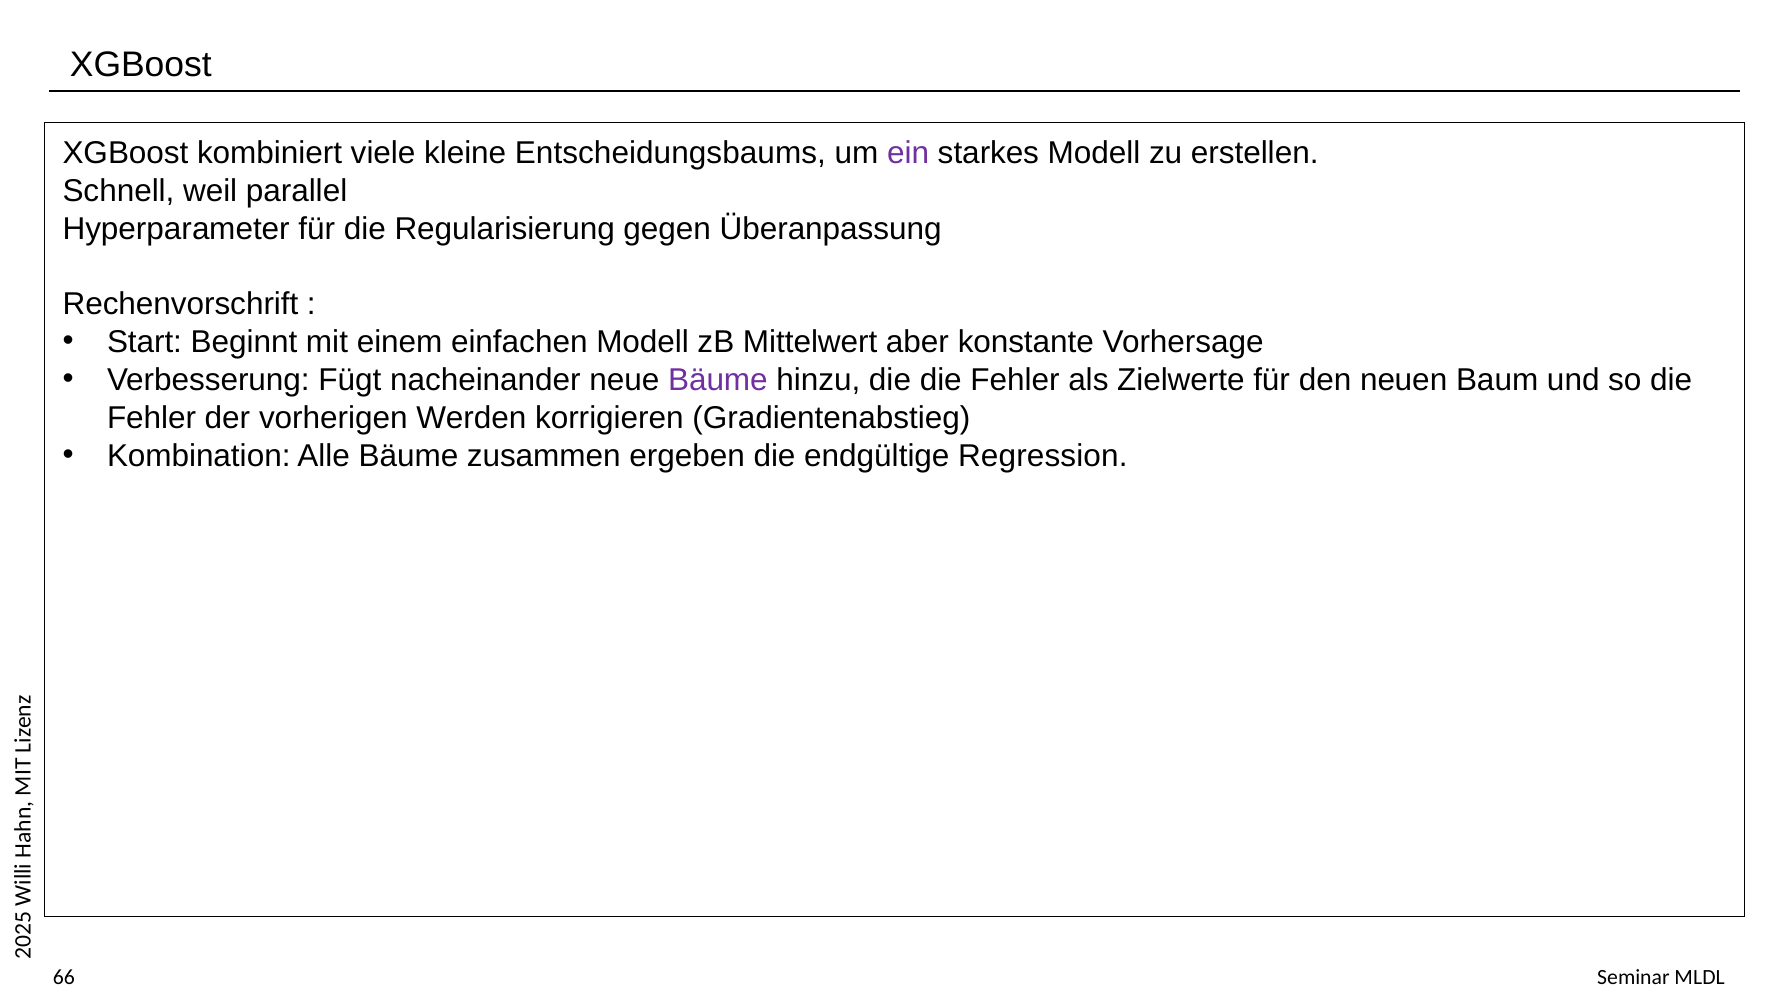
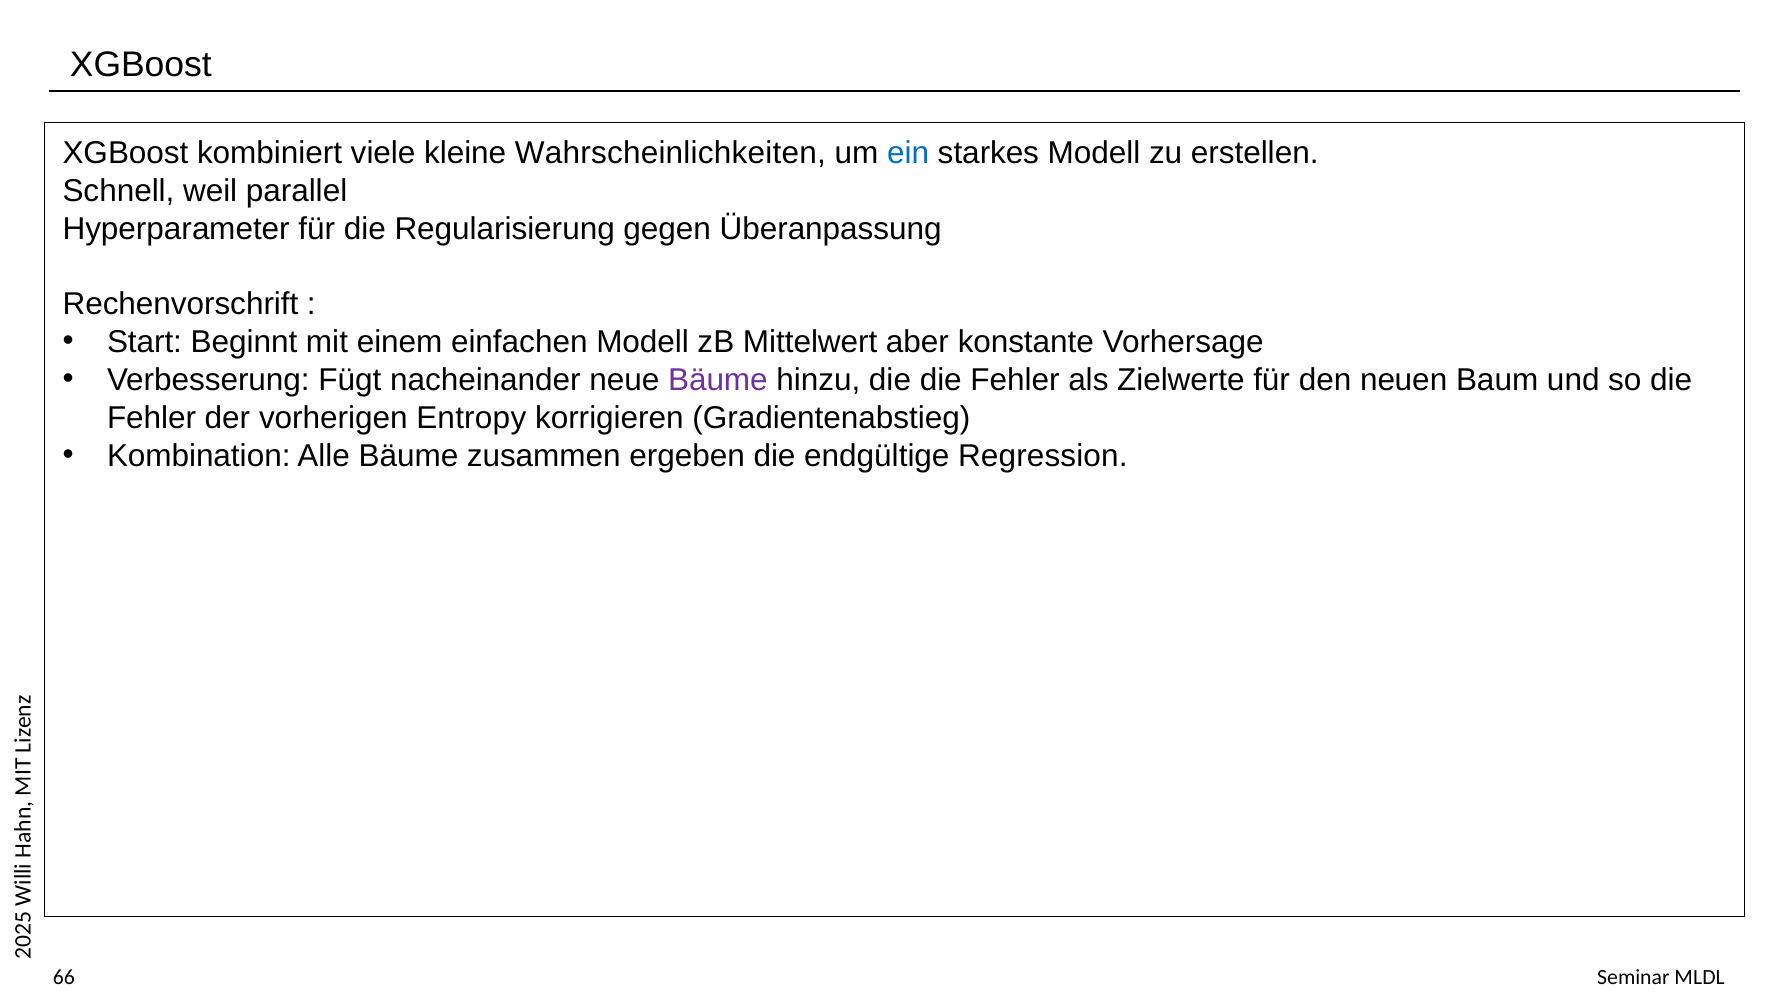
Entscheidungsbaums: Entscheidungsbaums -> Wahrscheinlichkeiten (670, 153)
ein colour: purple -> blue (908, 153)
Werden: Werden -> Entropy (471, 418)
